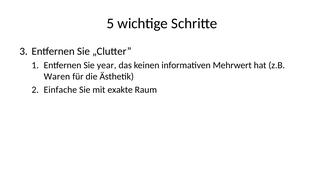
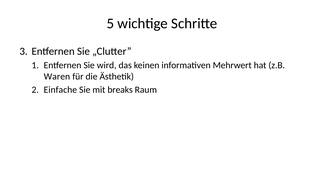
year: year -> wird (107, 65)
exakte: exakte -> breaks (120, 90)
